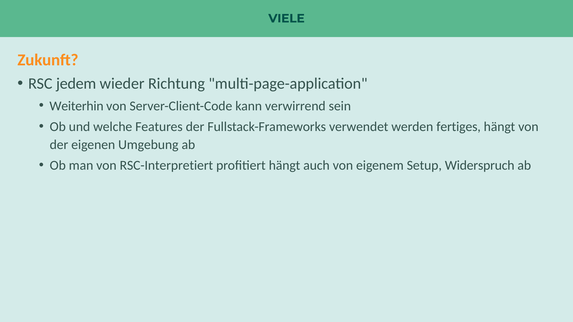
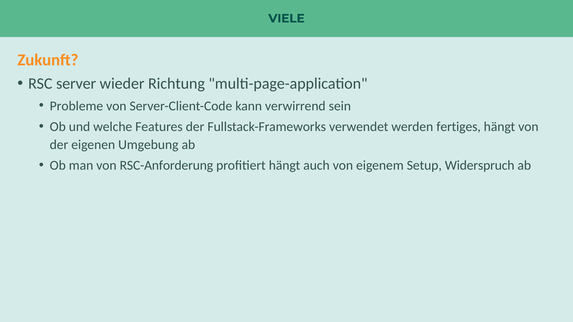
jedem: jedem -> server (76, 84)
Weiterhin: Weiterhin -> Probleme (76, 106)
RSC-Interpretiert: RSC-Interpretiert -> RSC-Anforderung (166, 166)
